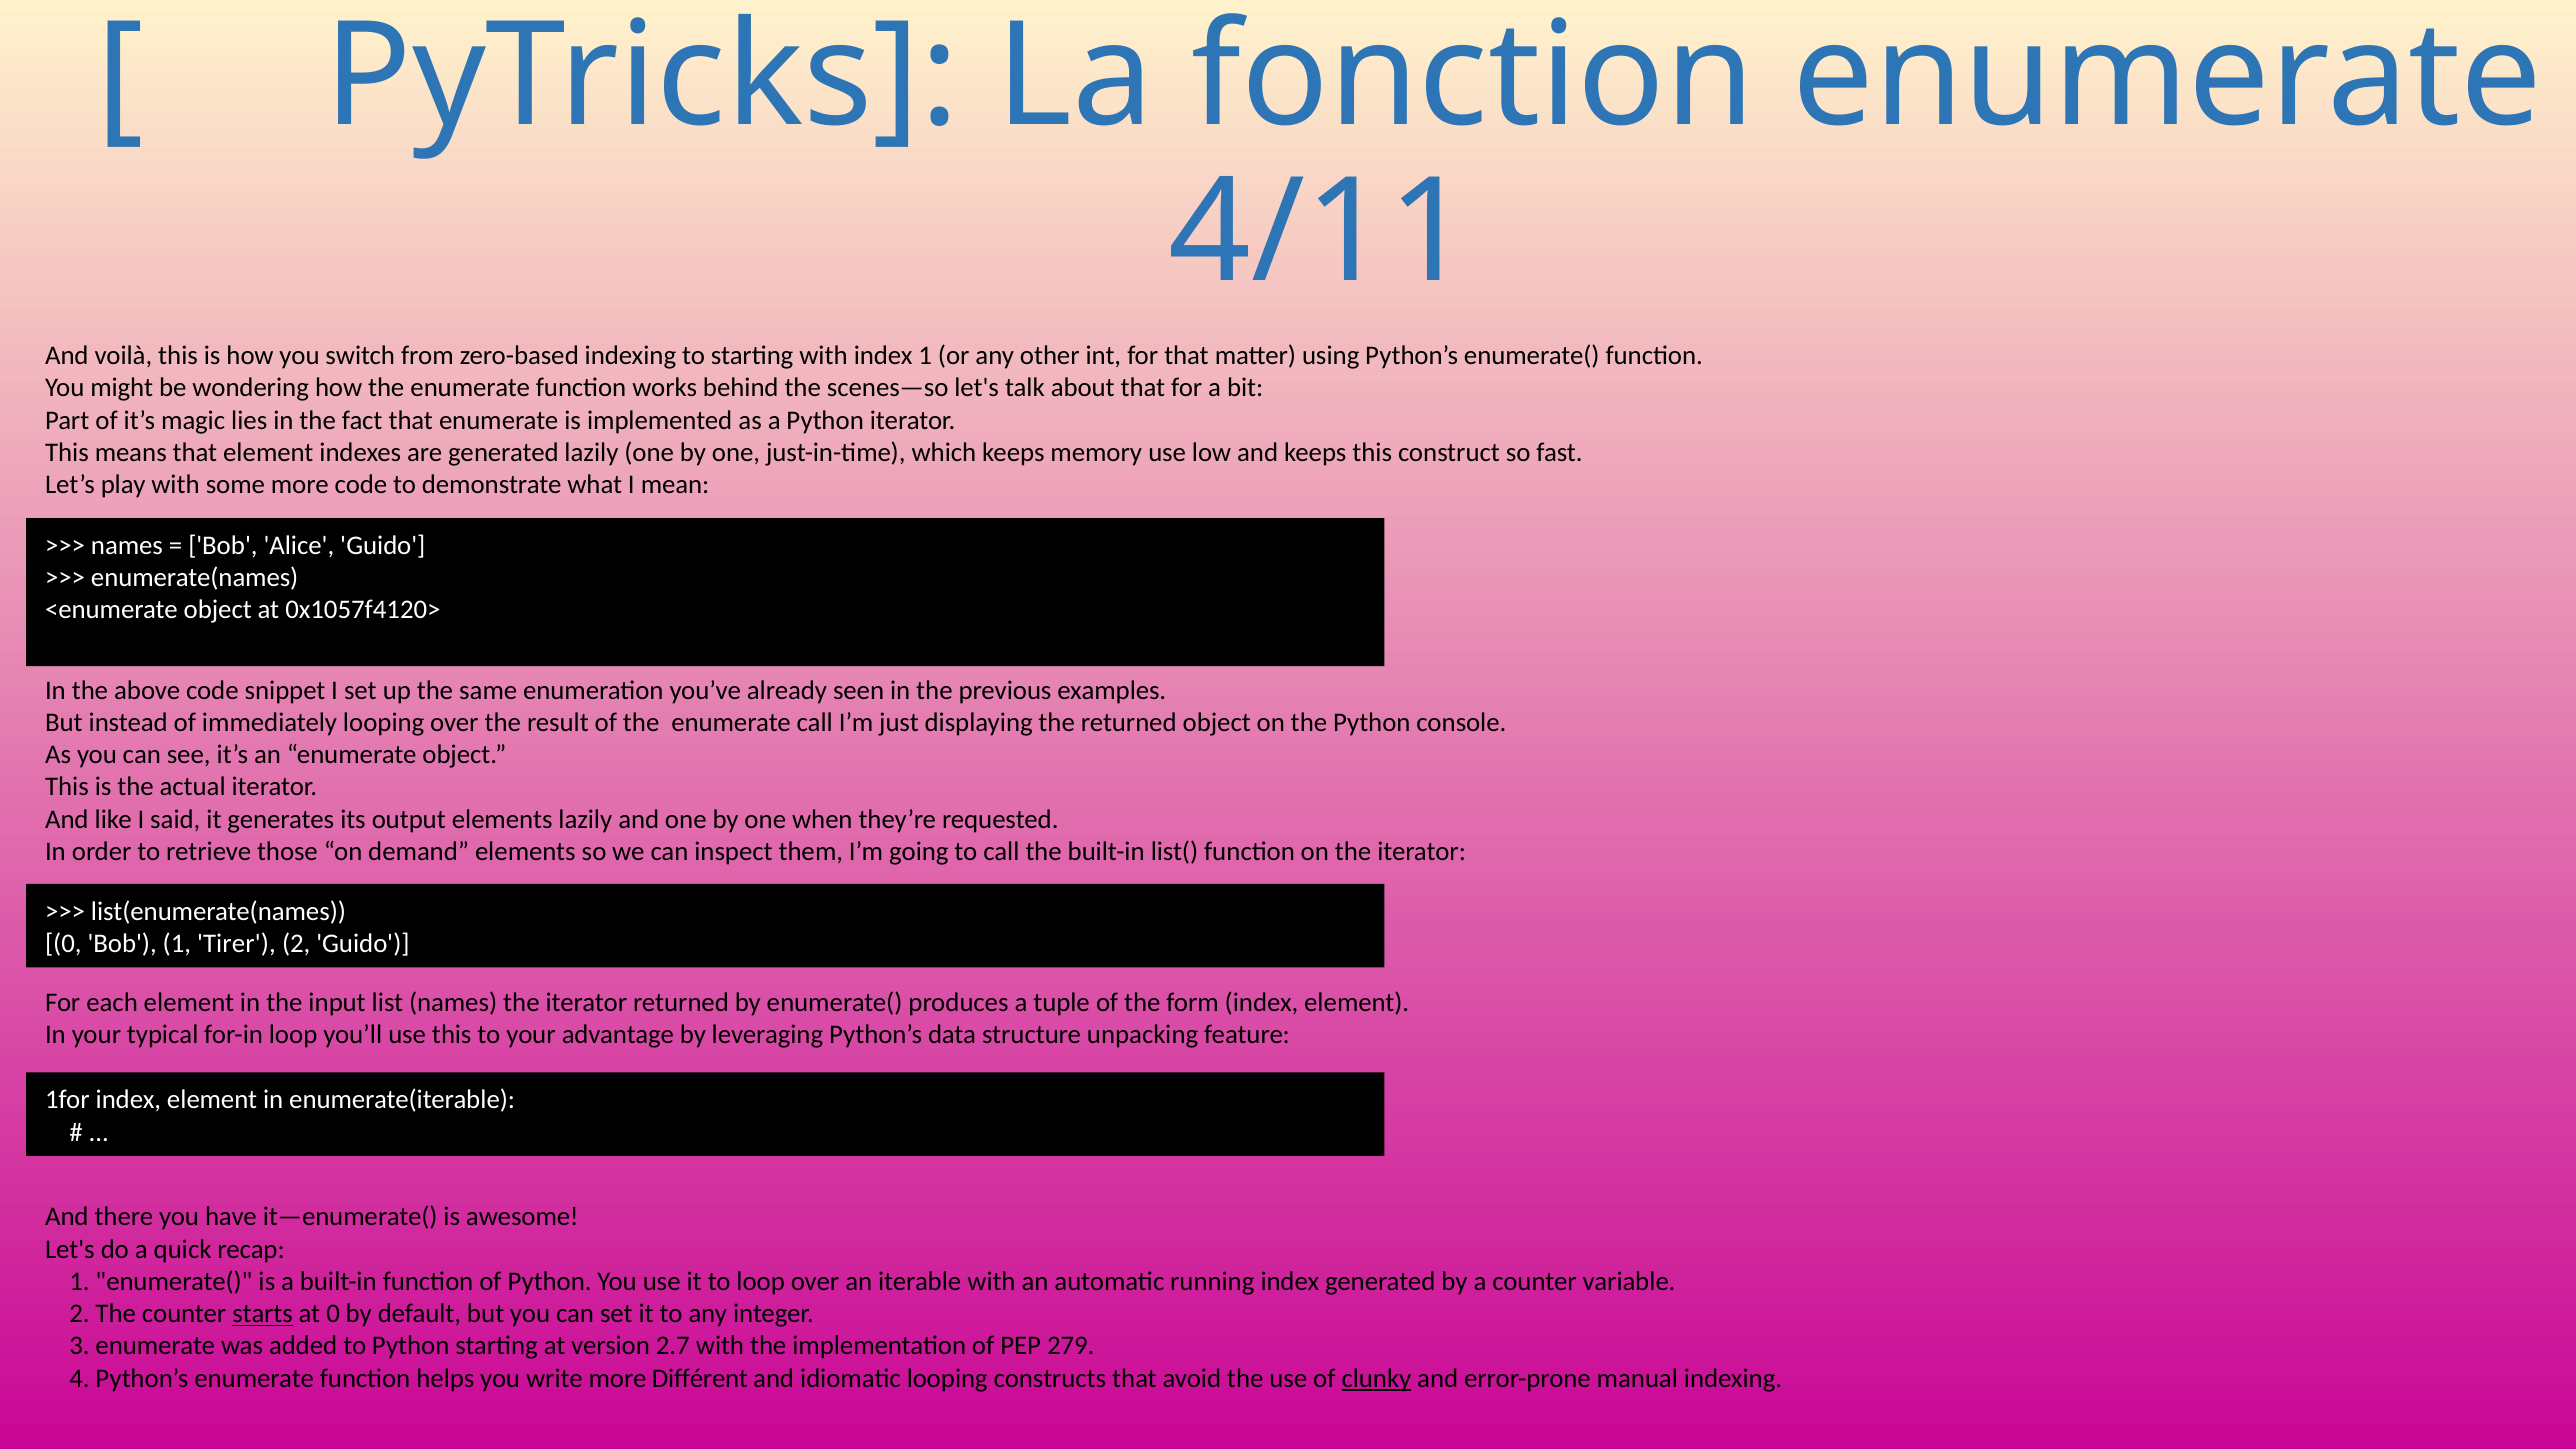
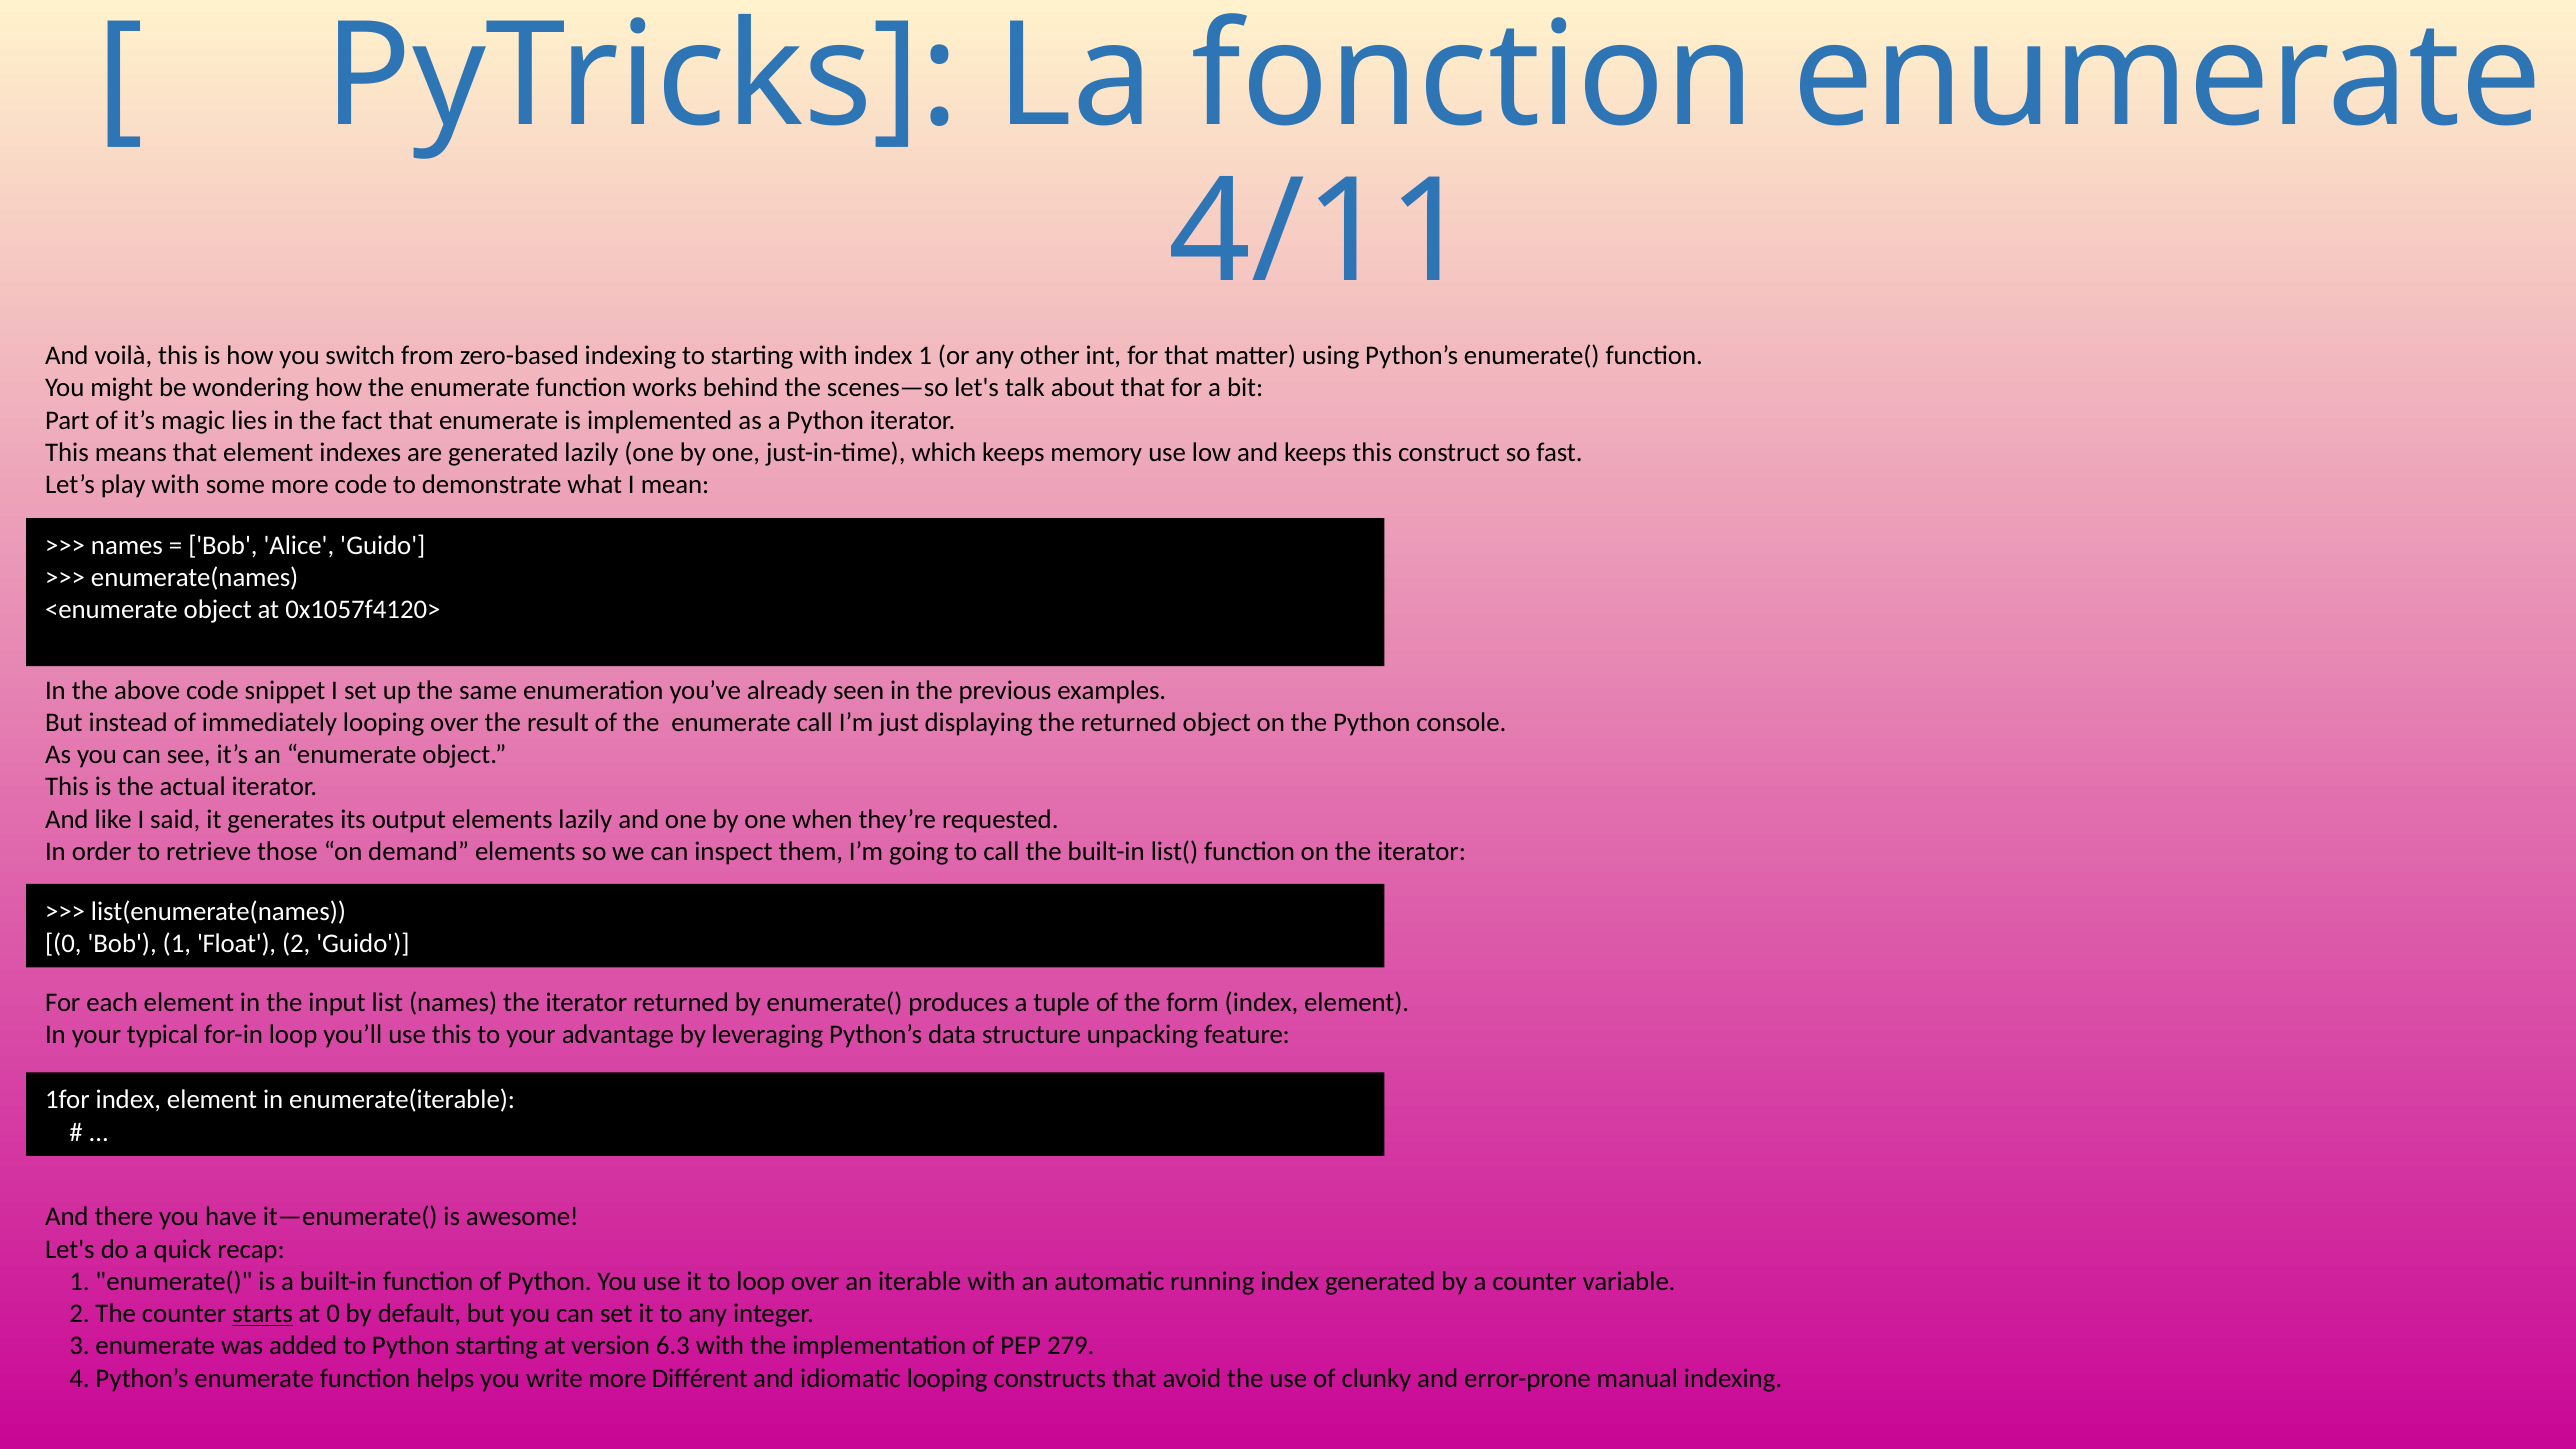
Tirer: Tirer -> Float (237, 944)
2.7: 2.7 -> 6.3 (673, 1346)
clunky underline: present -> none (1376, 1378)
